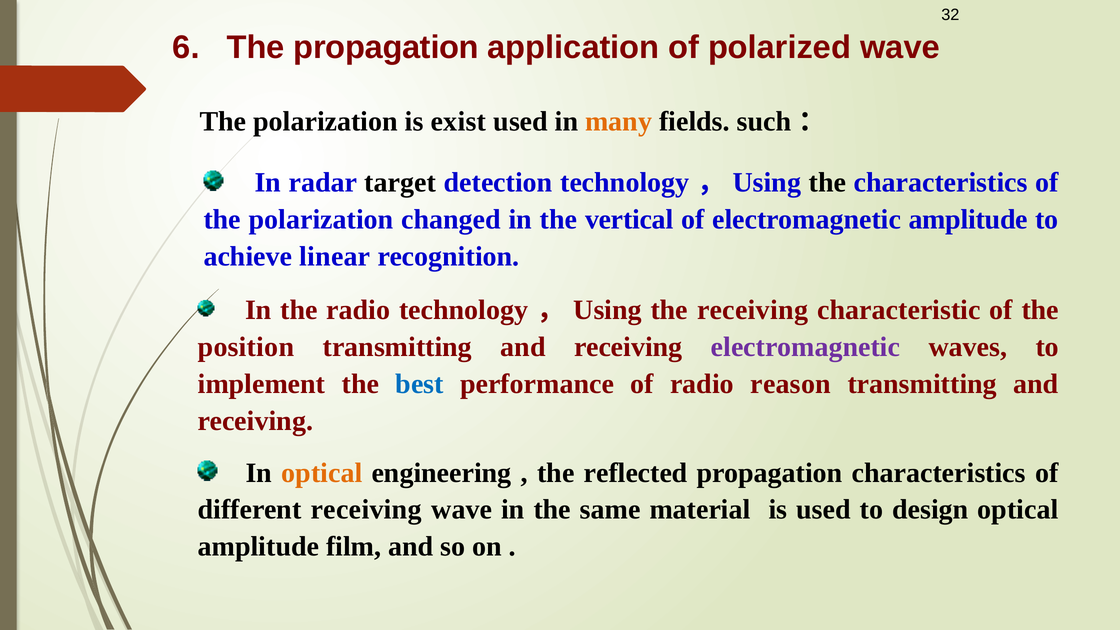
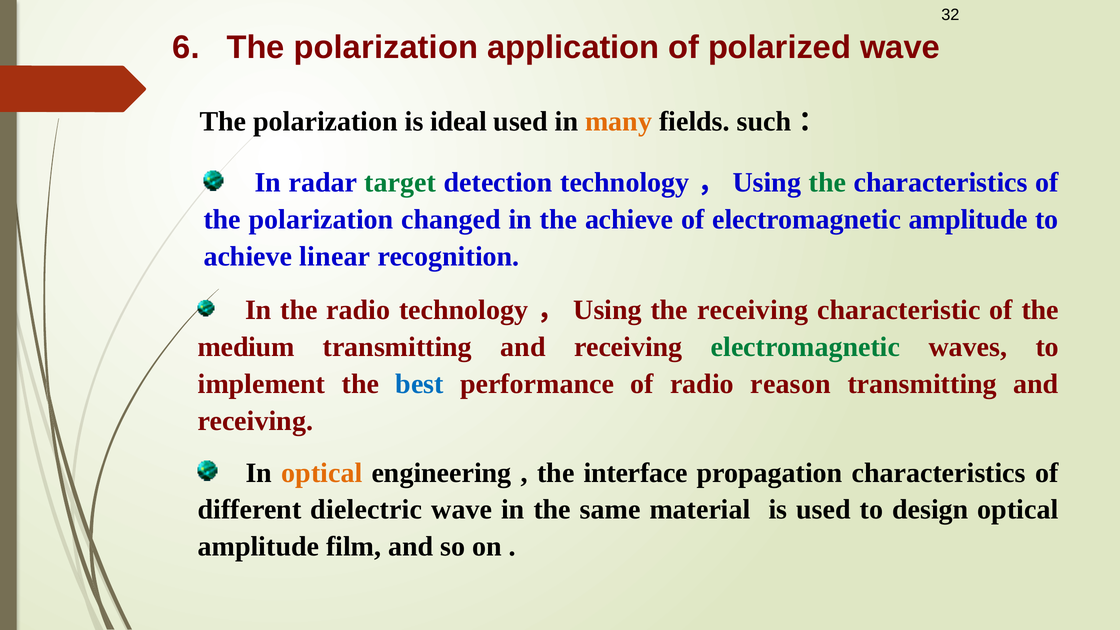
6 The propagation: propagation -> polarization (386, 48)
exist: exist -> ideal (459, 121)
target colour: black -> green (400, 183)
the colour: black -> green (827, 183)
the vertical: vertical -> achieve (629, 220)
position: position -> medium (246, 347)
electromagnetic colour: purple -> green (805, 347)
reflected: reflected -> interface (636, 473)
different receiving: receiving -> dielectric (366, 510)
